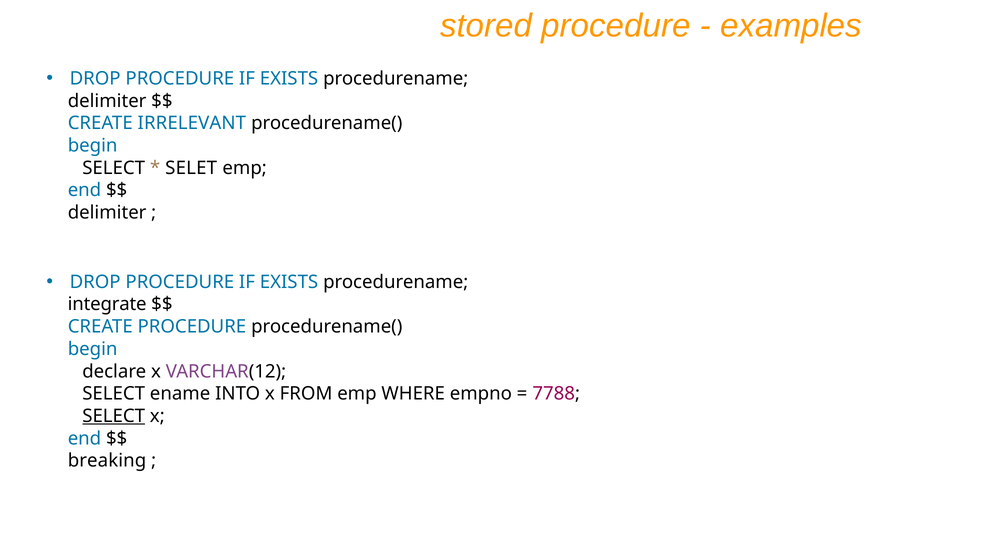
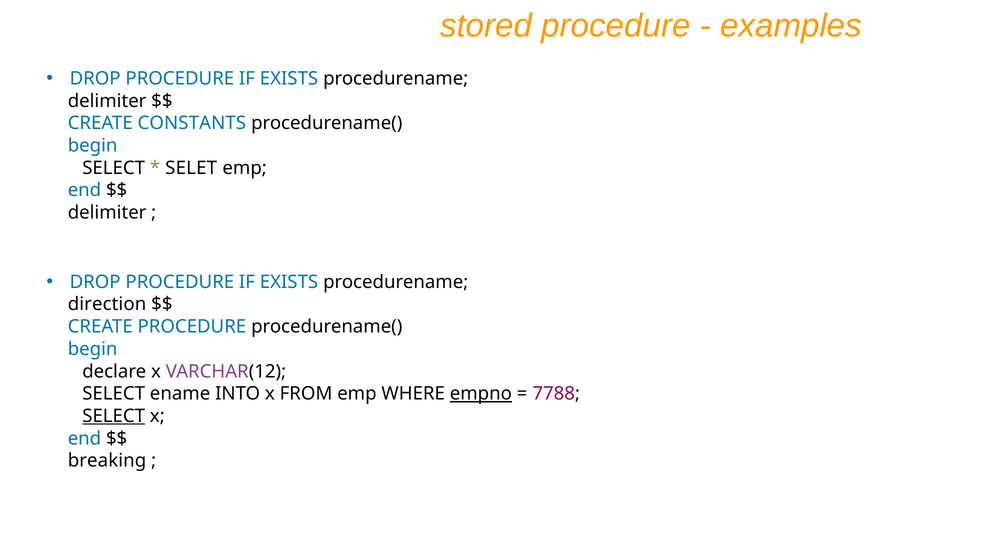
IRRELEVANT: IRRELEVANT -> CONSTANTS (192, 123)
integrate: integrate -> direction (107, 304)
empno underline: none -> present (481, 394)
